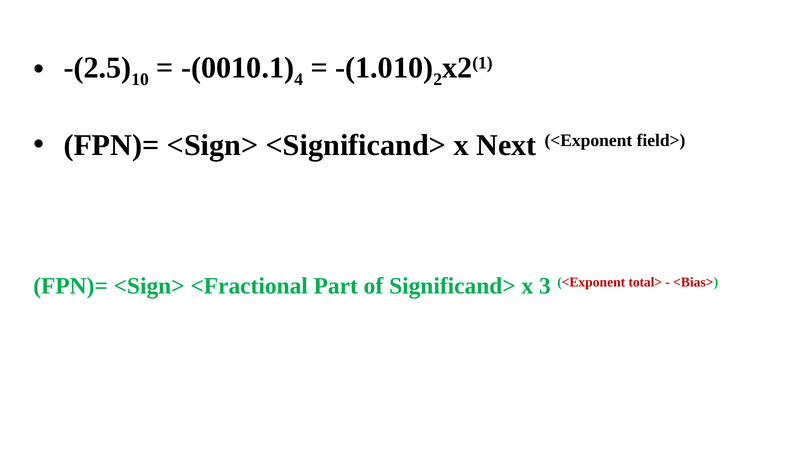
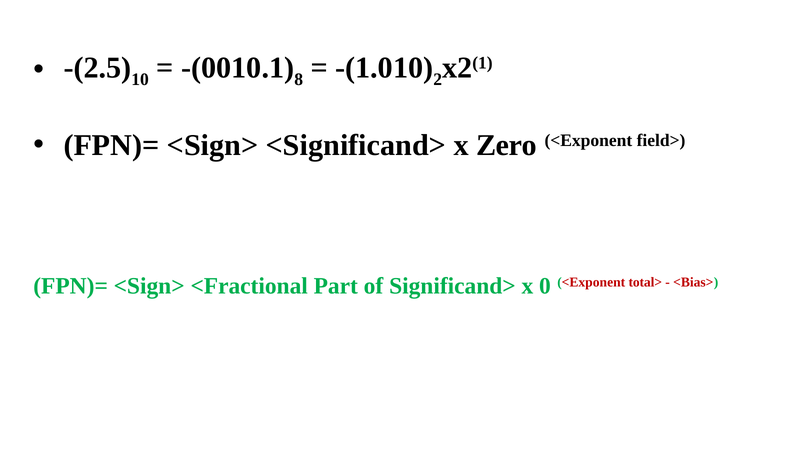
4: 4 -> 8 (299, 80)
Next: Next -> Zero (507, 145)
3: 3 -> 0 (545, 286)
